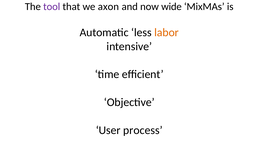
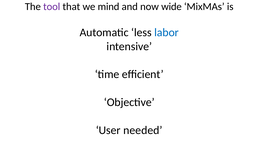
axon: axon -> mind (108, 7)
labor colour: orange -> blue (167, 32)
process: process -> needed (143, 130)
